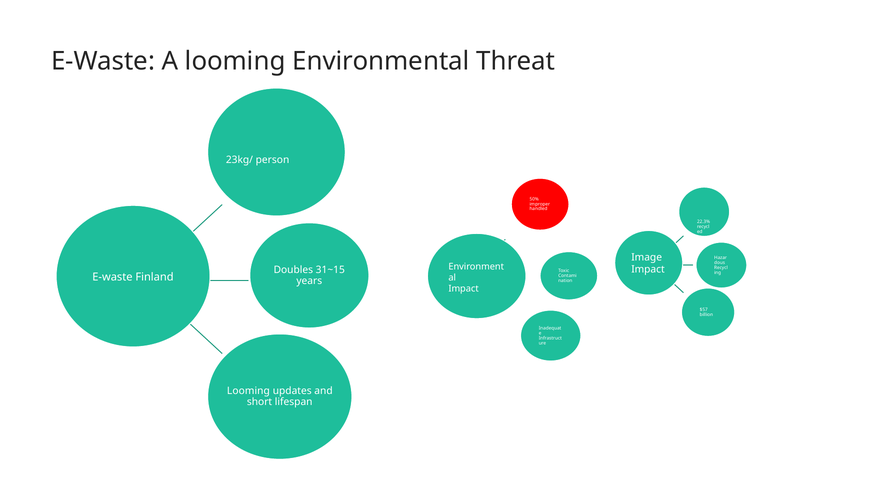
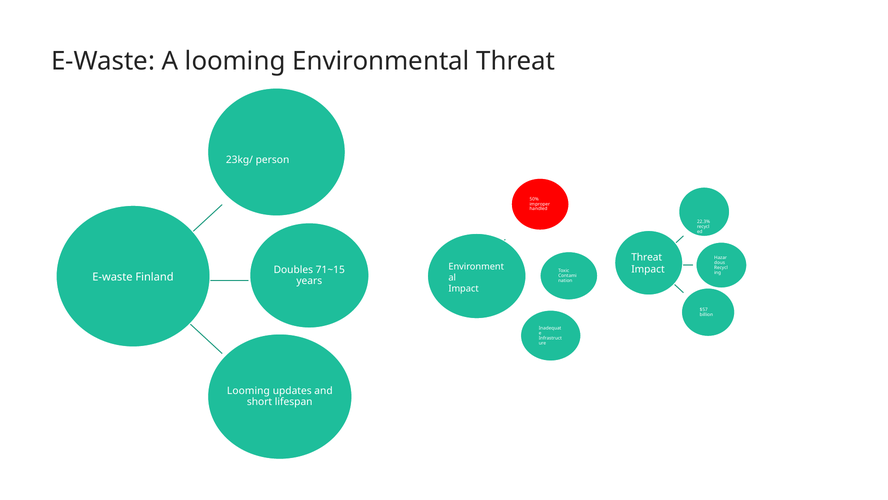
Image: Image -> Threat (647, 257)
31~15: 31~15 -> 71~15 (330, 270)
